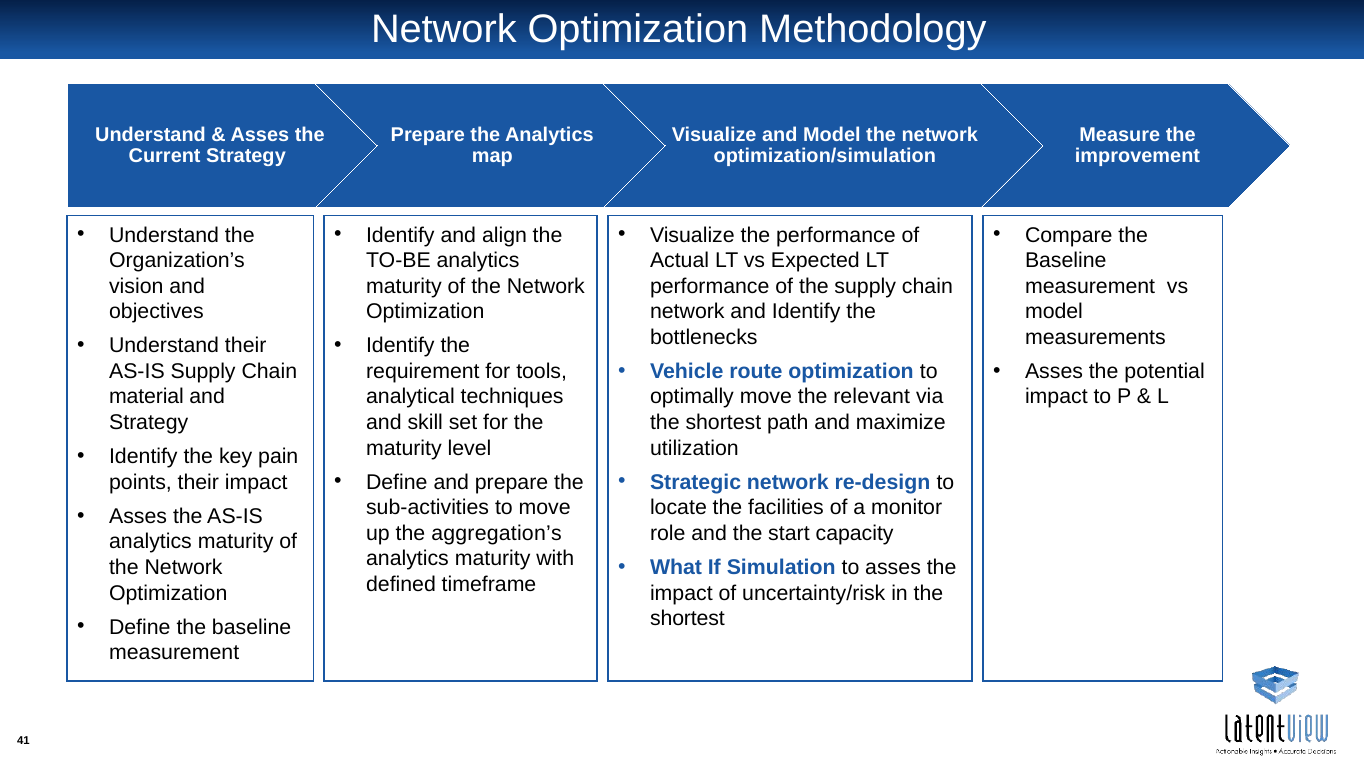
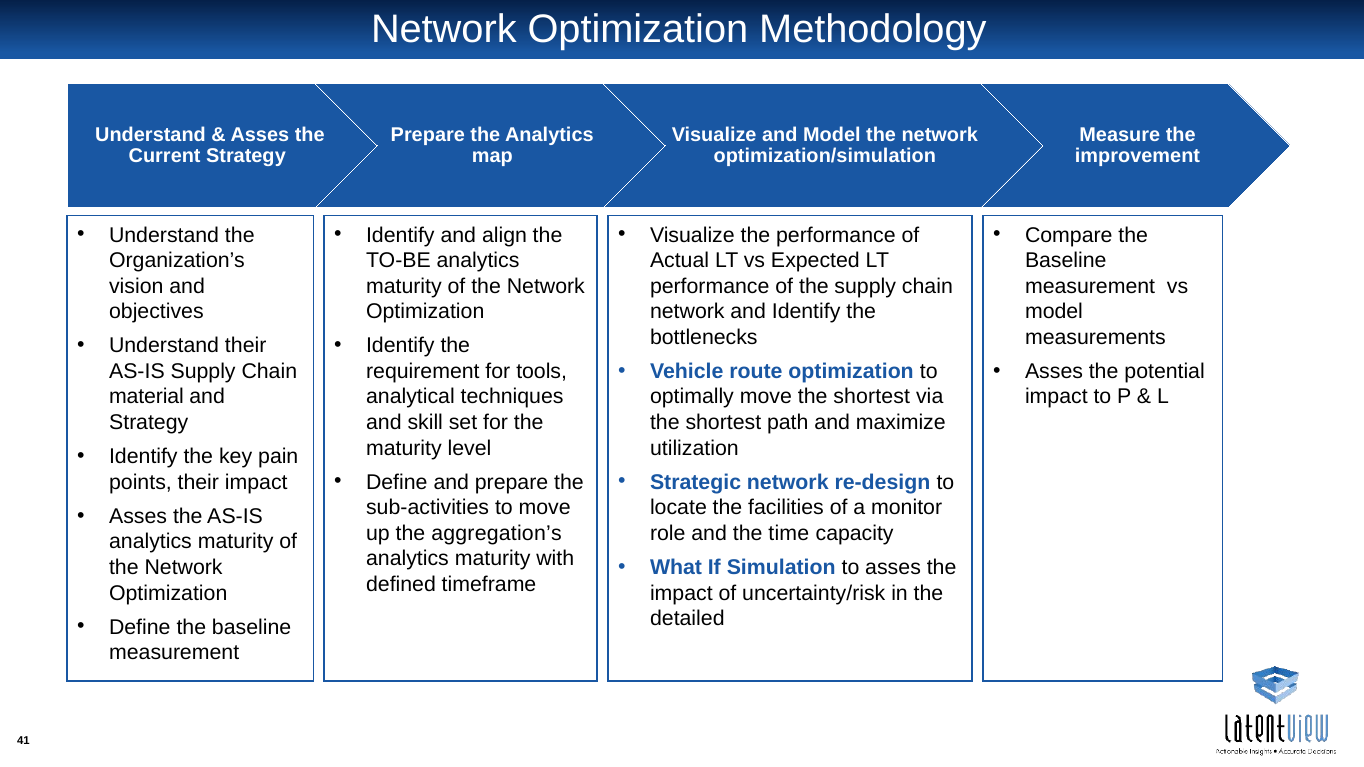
move the relevant: relevant -> shortest (872, 397)
start: start -> time (789, 534)
shortest: shortest -> detailed (687, 619)
